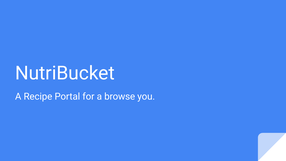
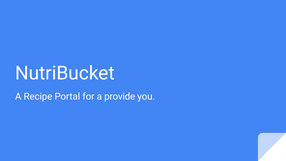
browse: browse -> provide (120, 96)
